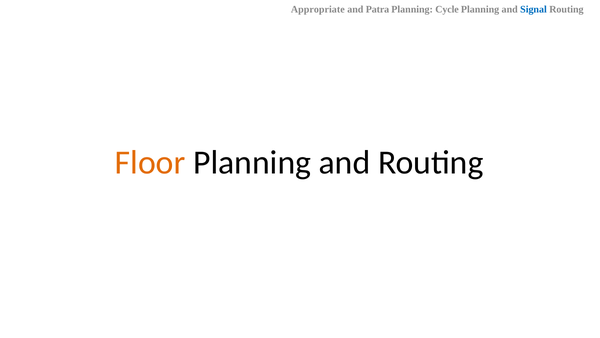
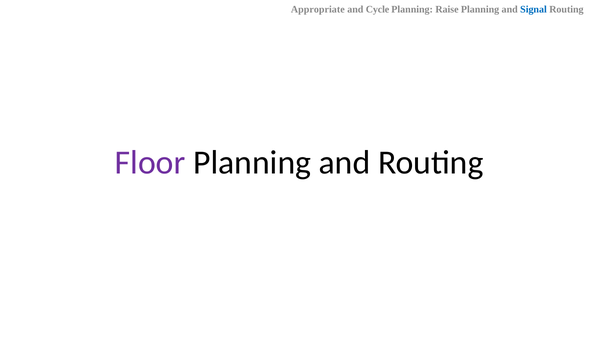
Patra: Patra -> Cycle (378, 10)
Cycle: Cycle -> Raise (447, 10)
Floor colour: orange -> purple (150, 162)
